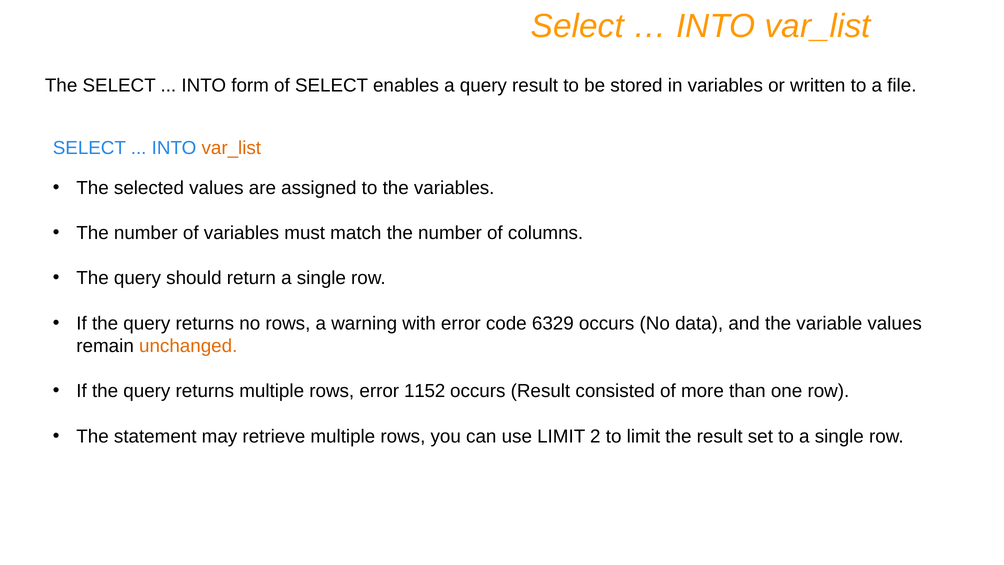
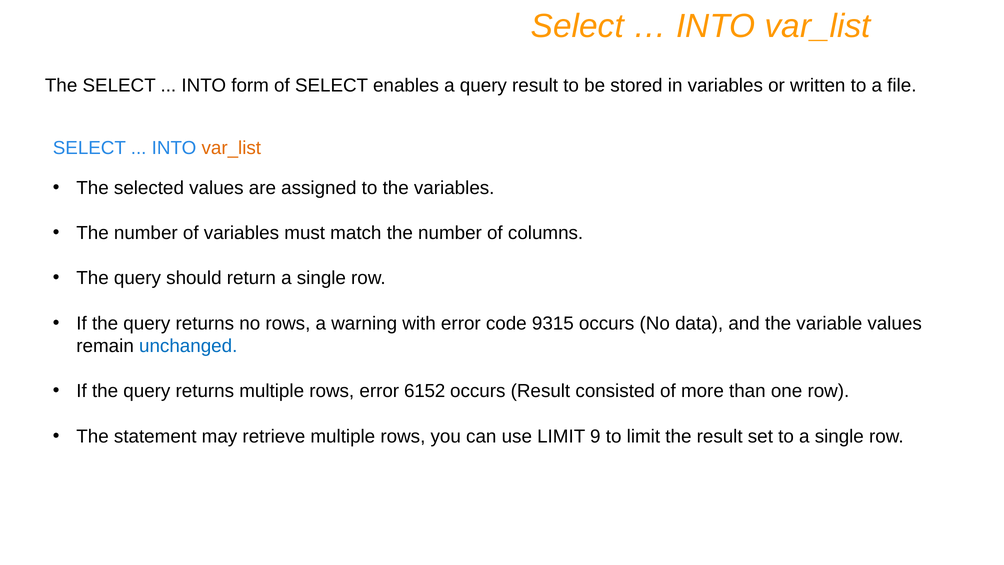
6329: 6329 -> 9315 (553, 323)
unchanged colour: orange -> blue (188, 346)
1152: 1152 -> 6152 (425, 391)
2: 2 -> 9 (595, 436)
